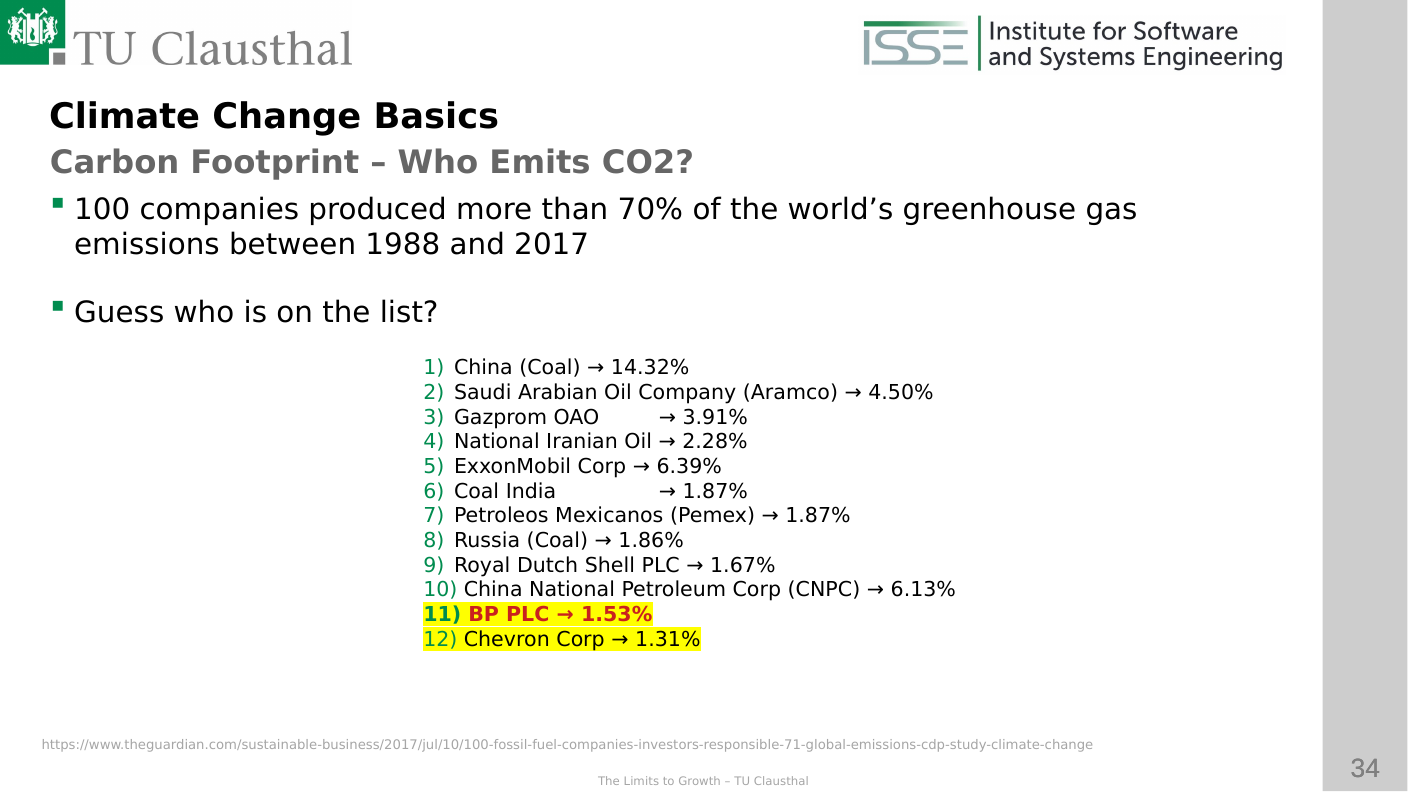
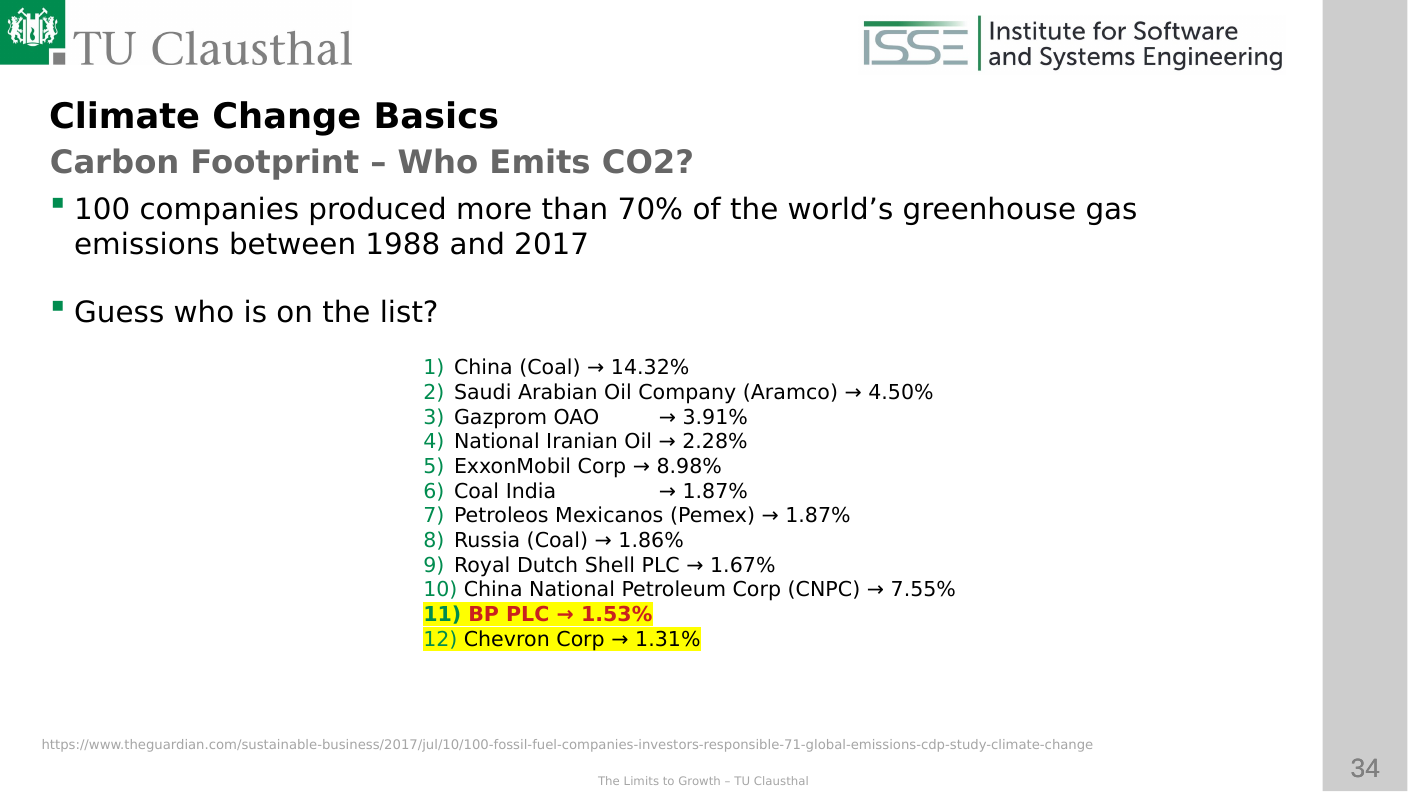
6.39%: 6.39% -> 8.98% (689, 466)
6.13%: 6.13% -> 7.55% (923, 590)
